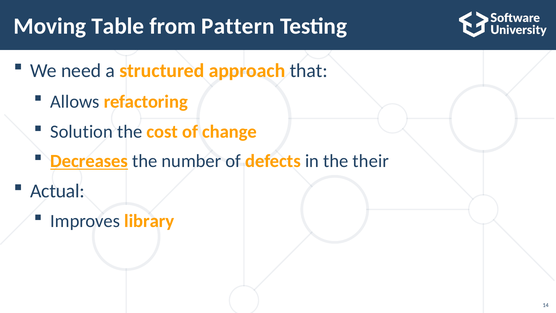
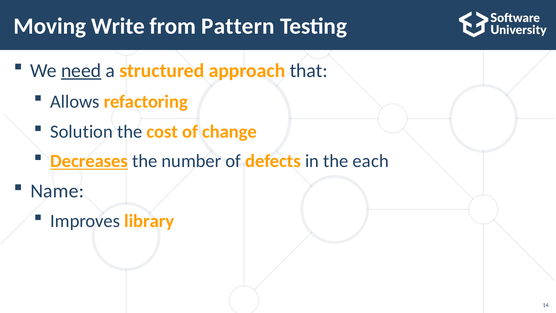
Table: Table -> Write (118, 26)
need underline: none -> present (81, 71)
their: their -> each (371, 161)
Actual: Actual -> Name (57, 191)
